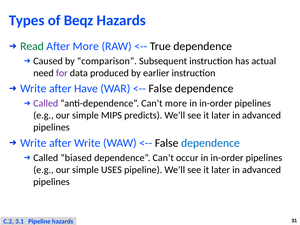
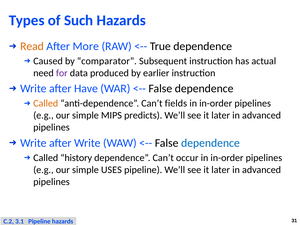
Beqz: Beqz -> Such (79, 20)
Read colour: green -> orange (32, 46)
comparison: comparison -> comparator (107, 61)
Called colour: purple -> orange (46, 103)
Can’t more: more -> fields (176, 103)
biased: biased -> history (76, 158)
